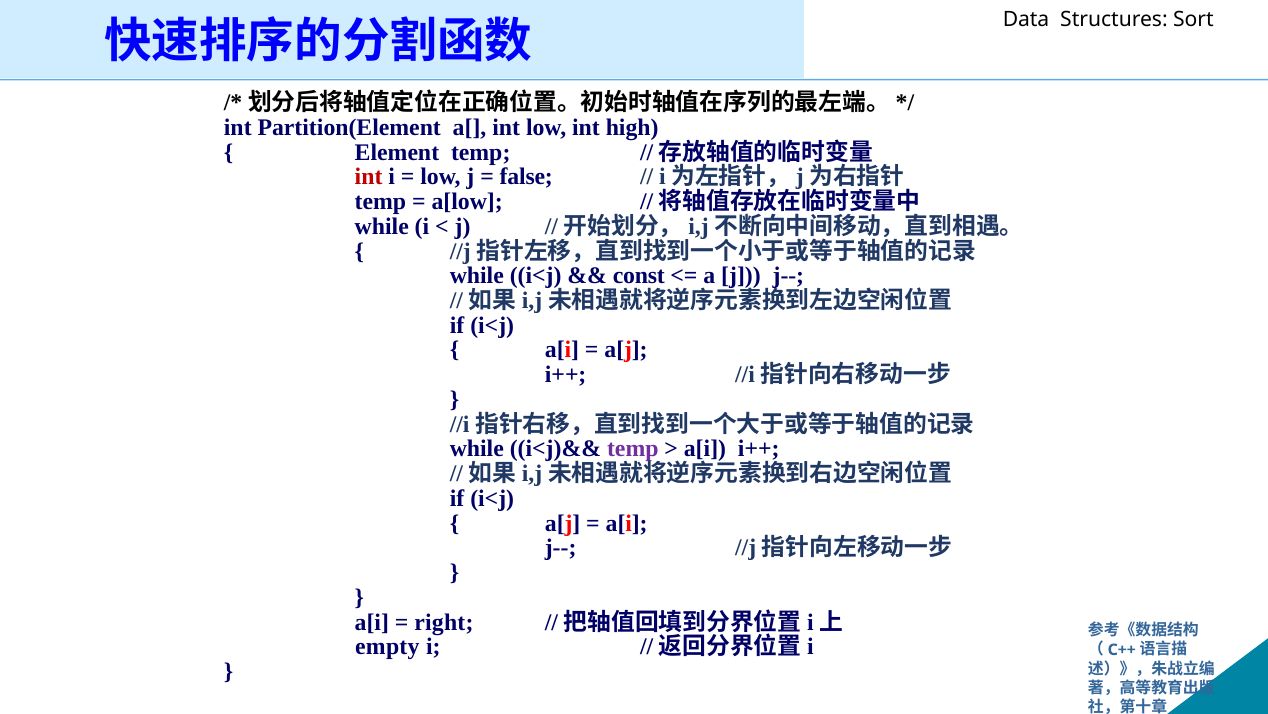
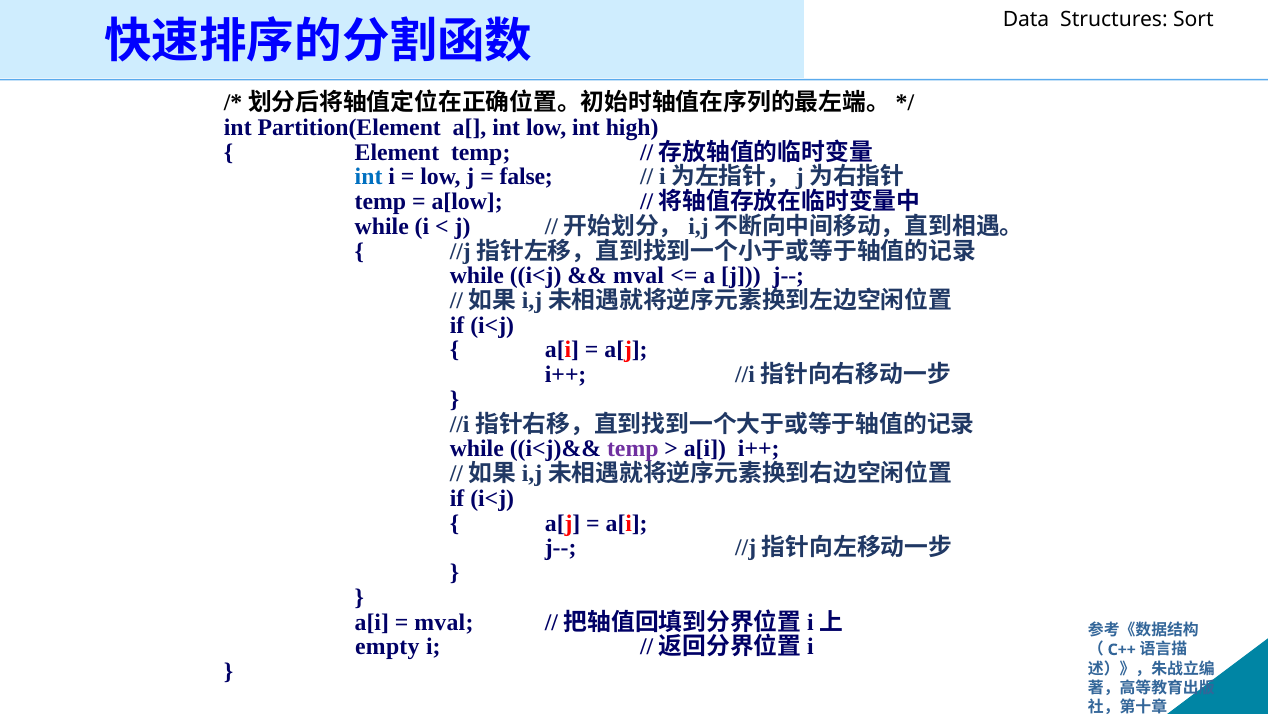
int colour: red -> blue (369, 177)
const: const -> mval (639, 276)
right: right -> mval (444, 622)
